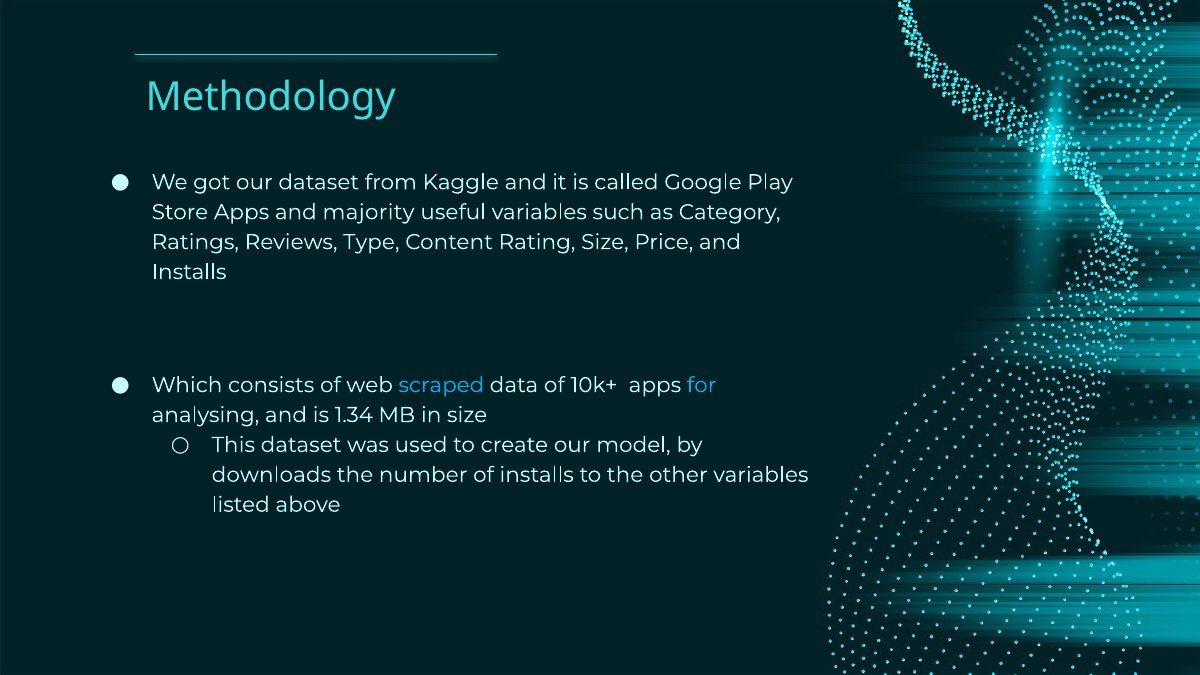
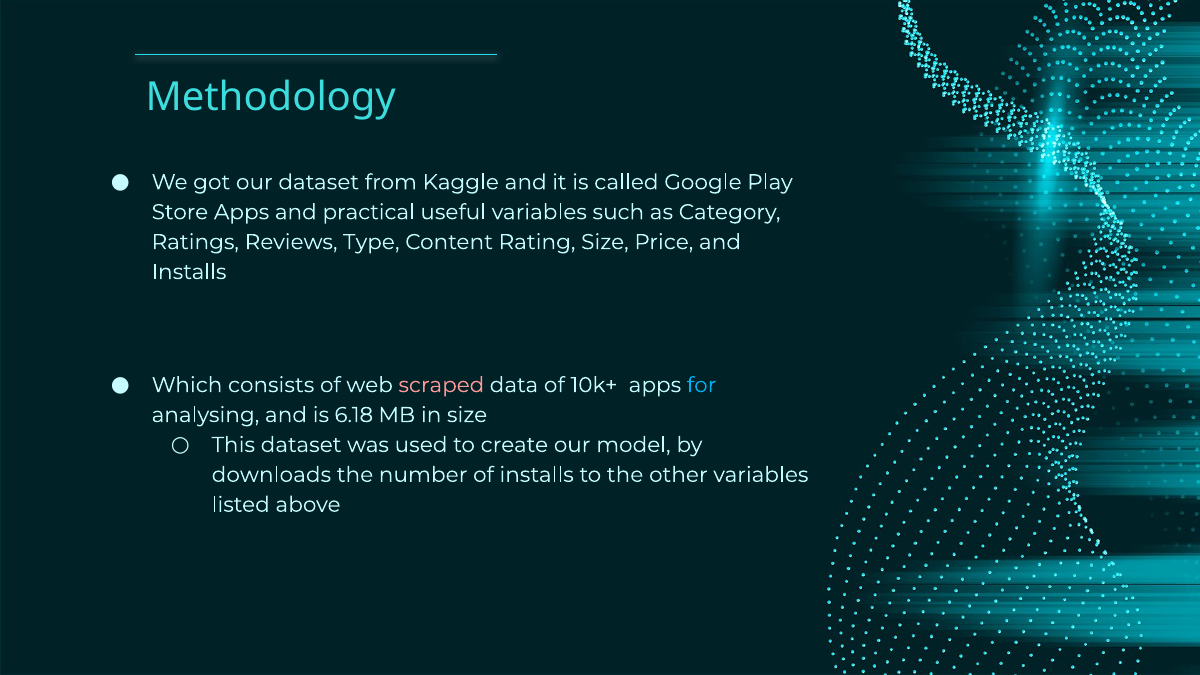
majority: majority -> practical (369, 212)
scraped colour: light blue -> pink (441, 385)
1.34: 1.34 -> 6.18 (354, 415)
